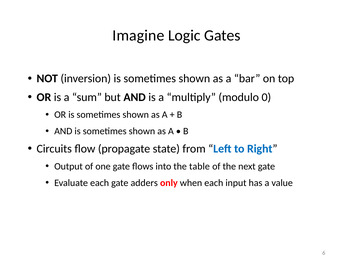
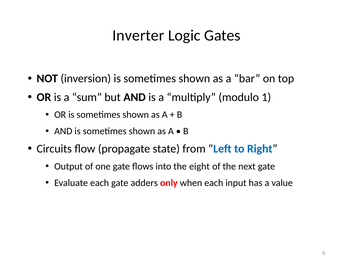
Imagine: Imagine -> Inverter (138, 35)
0: 0 -> 1 (266, 97)
table: table -> eight (199, 166)
